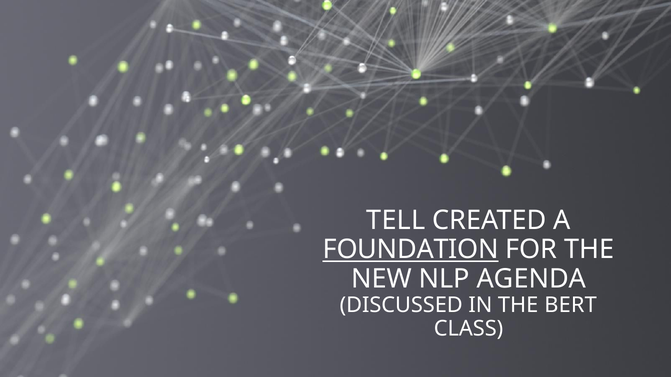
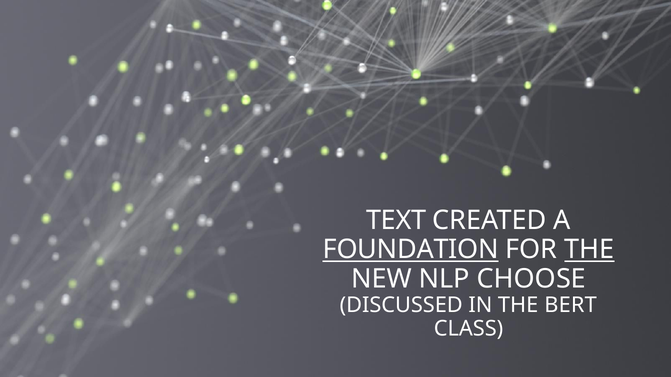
TELL: TELL -> TEXT (396, 221)
THE underline: none -> present (589, 250)
AGENDA: AGENDA -> CHOOSE (531, 279)
